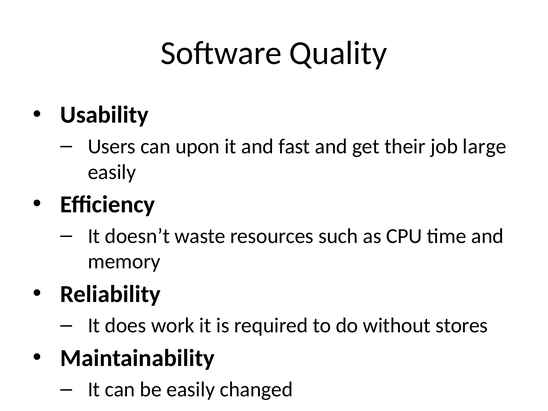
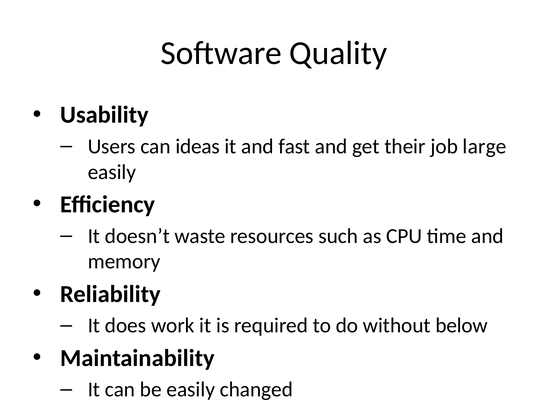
upon: upon -> ideas (198, 146)
stores: stores -> below (462, 326)
